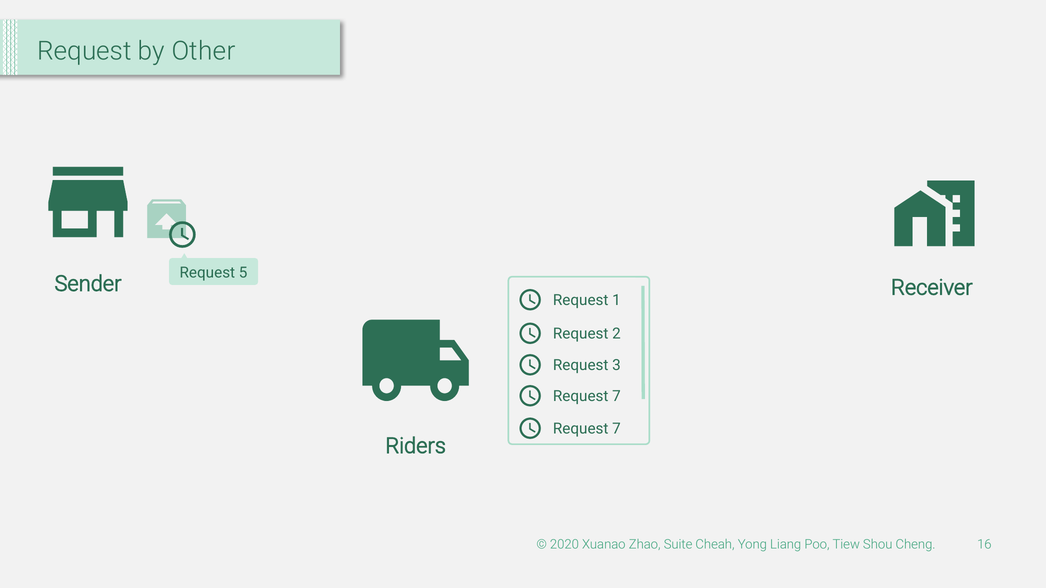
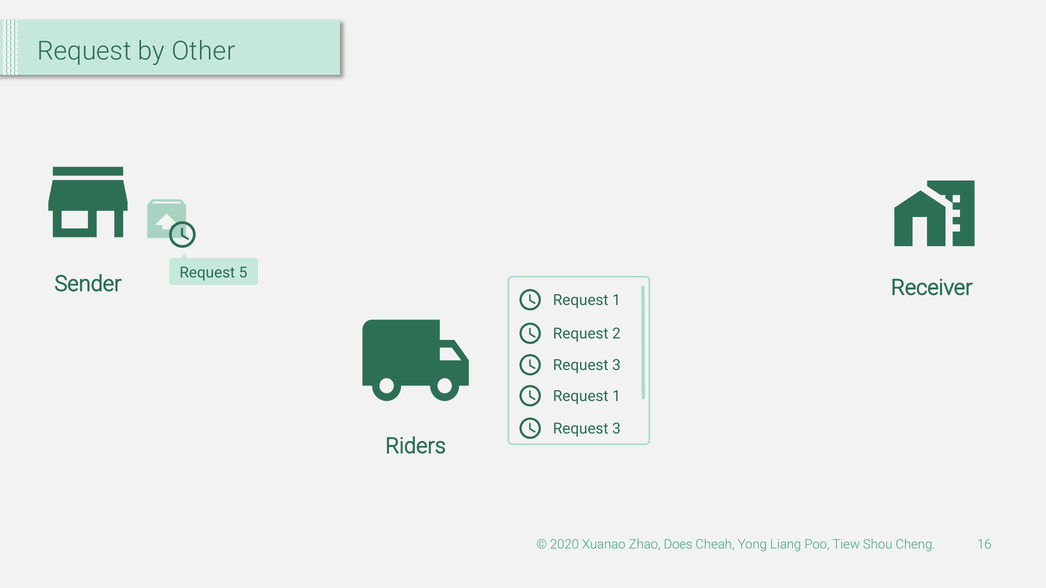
7: 7 -> 1 (616, 396)
7: 7 -> 3 (616, 429)
Suite: Suite -> Does (678, 545)
